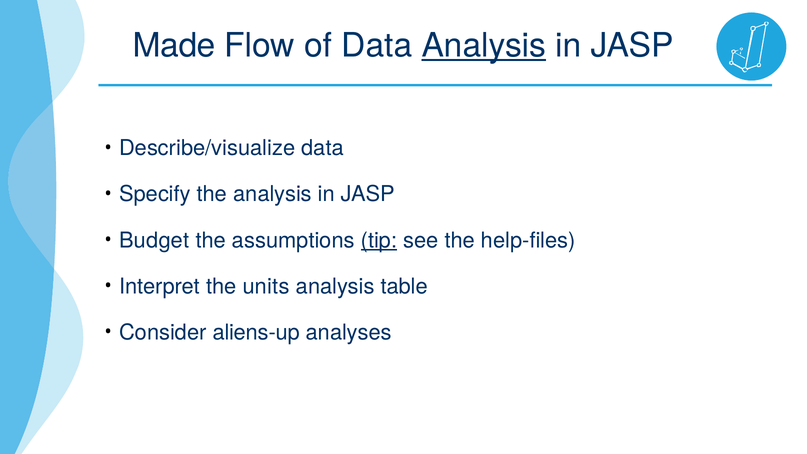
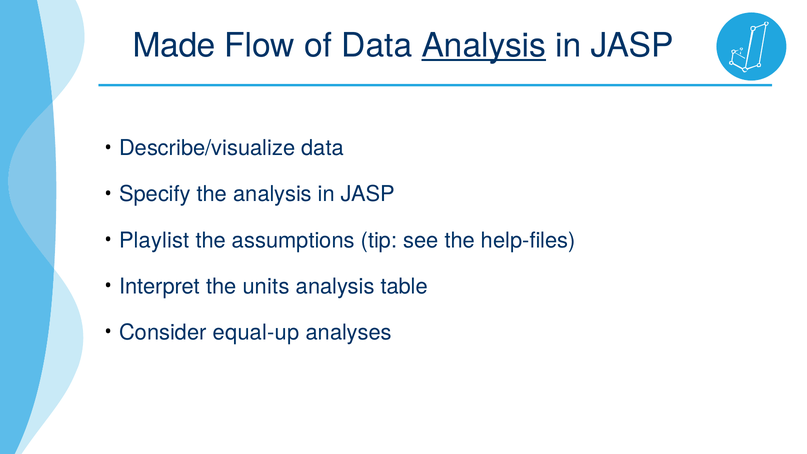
Budget: Budget -> Playlist (154, 240)
tip underline: present -> none (379, 240)
aliens-up: aliens-up -> equal-up (256, 332)
